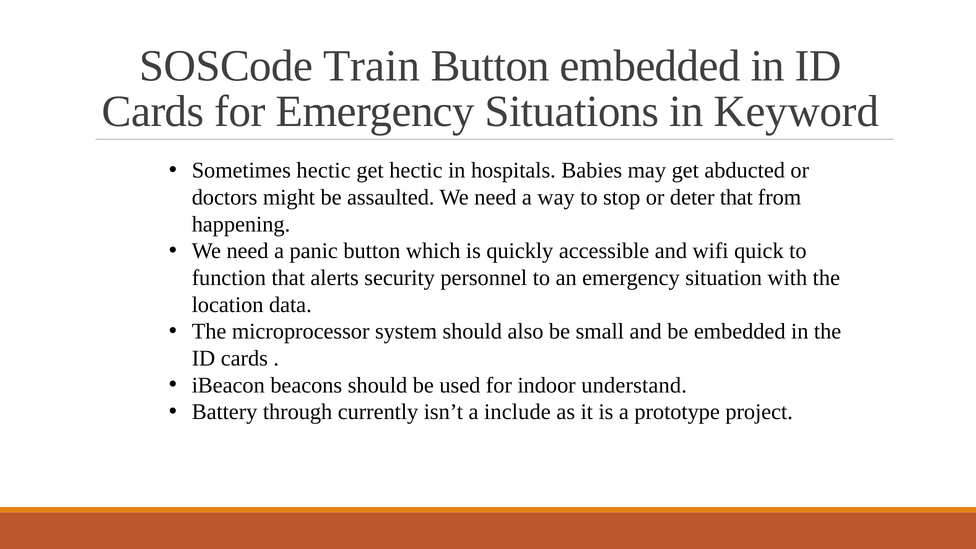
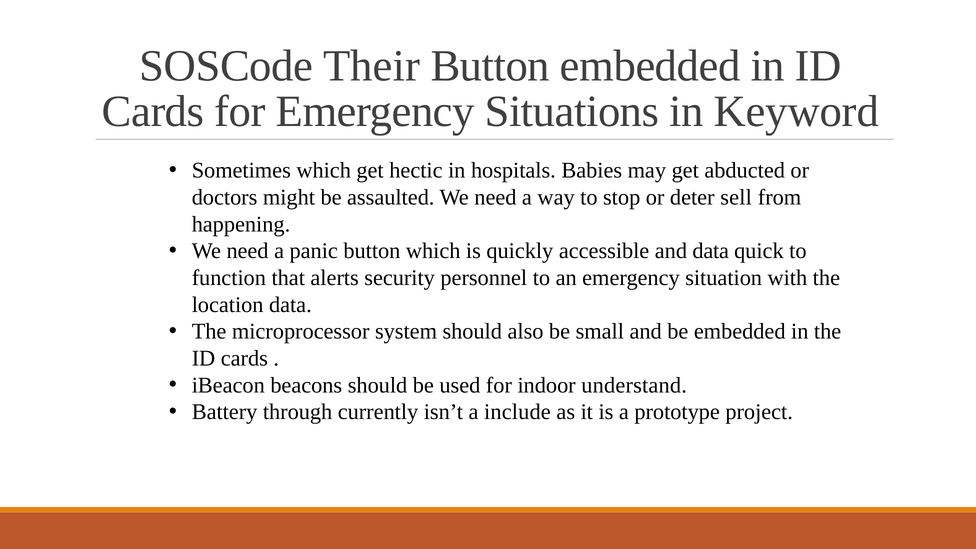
Train: Train -> Their (372, 66)
Sometimes hectic: hectic -> which (324, 170)
deter that: that -> sell (736, 197)
and wifi: wifi -> data (711, 251)
